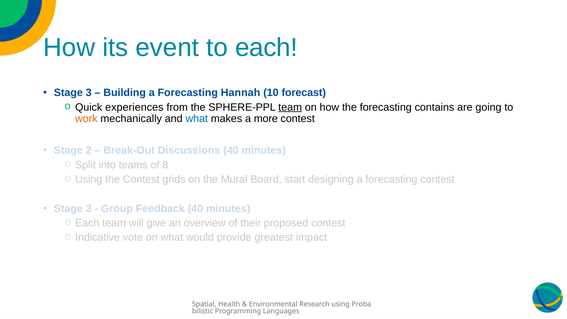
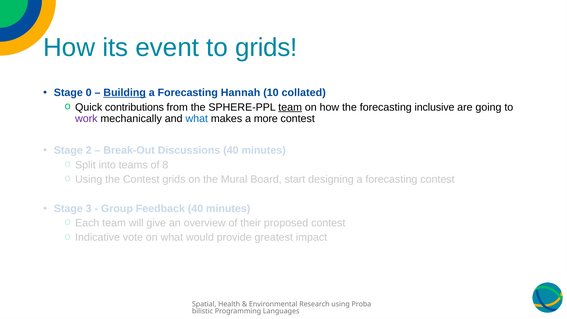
to each: each -> grids (266, 48)
3: 3 -> 0 (89, 93)
Building underline: none -> present (125, 93)
forecast: forecast -> collated (304, 93)
experiences: experiences -> contributions (134, 107)
contains: contains -> inclusive (435, 107)
work colour: orange -> purple (86, 119)
